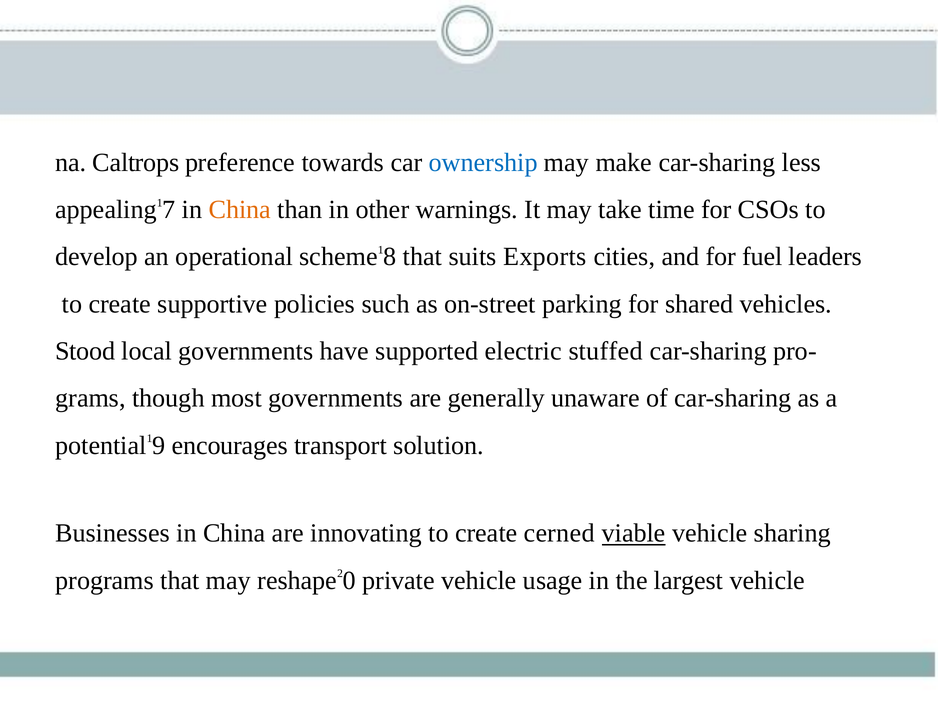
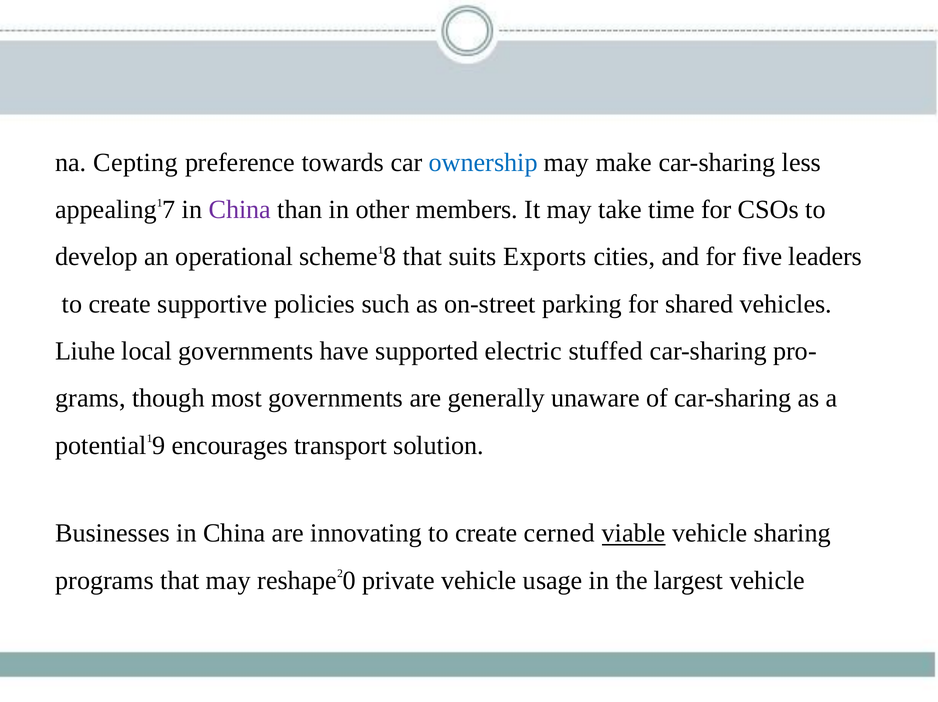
Caltrops: Caltrops -> Cepting (136, 162)
China colour: orange -> purple (240, 210)
warnings: warnings -> members (467, 210)
fuel: fuel -> five (762, 257)
Stood: Stood -> Liuhe (85, 351)
